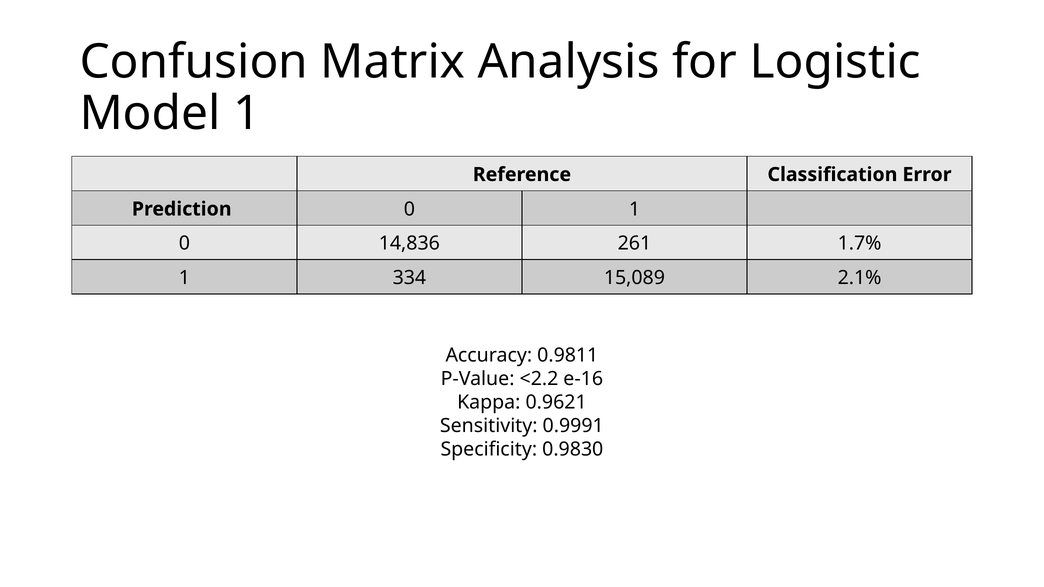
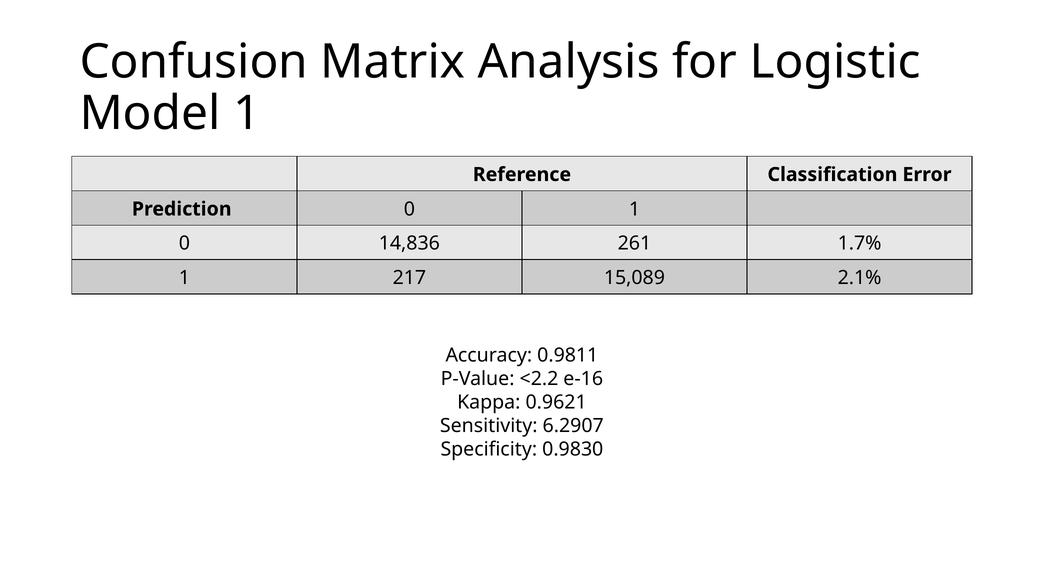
334: 334 -> 217 (409, 278)
0.9991: 0.9991 -> 6.2907 (573, 426)
